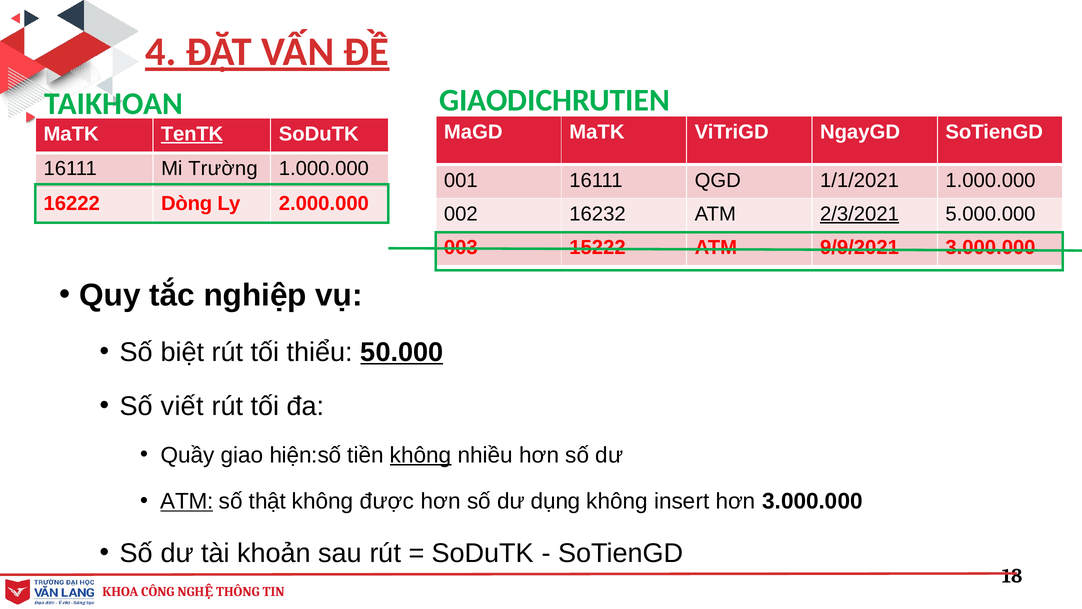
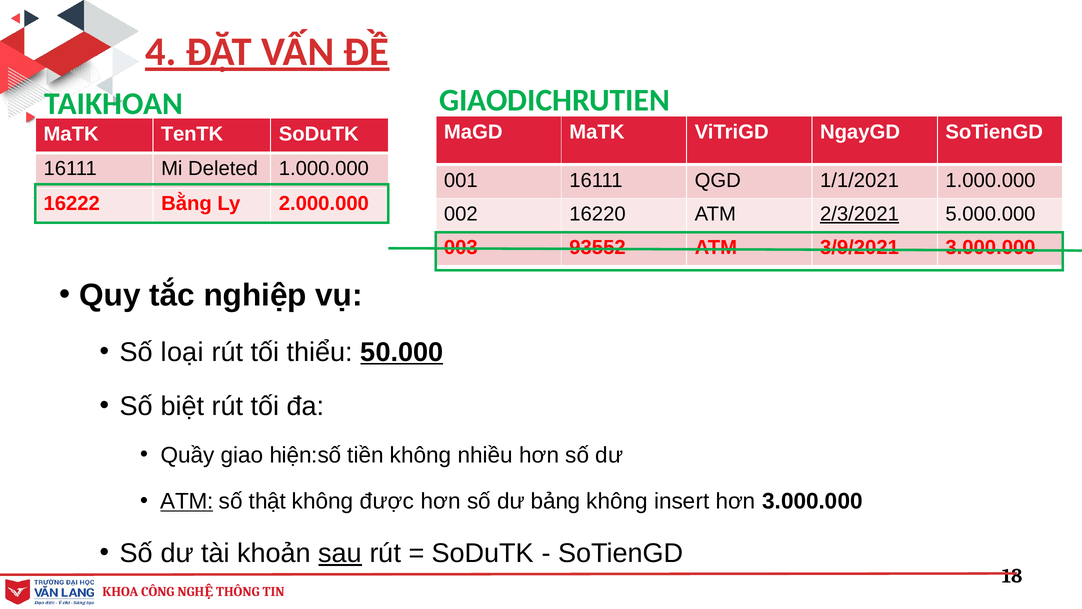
TenTK underline: present -> none (192, 134)
Trường: Trường -> Deleted (223, 169)
Dòng: Dòng -> Bằng (187, 203)
16232: 16232 -> 16220 (598, 214)
15222: 15222 -> 93552 (598, 248)
9/9/2021: 9/9/2021 -> 3/9/2021 (860, 248)
biệt: biệt -> loại (182, 352)
viết: viết -> biệt (182, 406)
không underline: present -> none (421, 455)
dụng: dụng -> bảng (556, 501)
sau underline: none -> present (340, 553)
